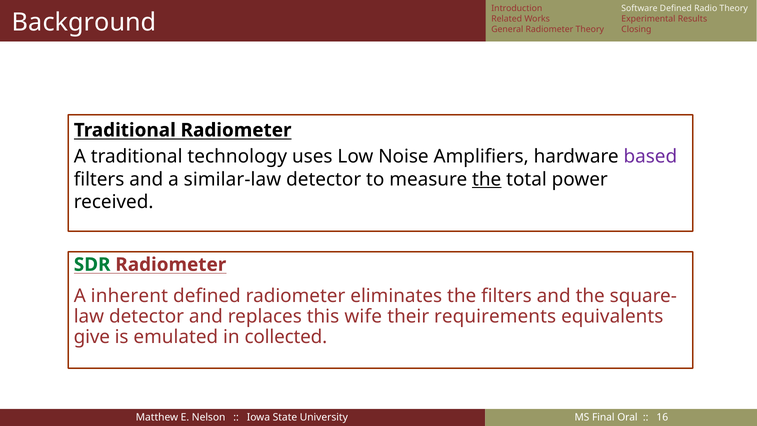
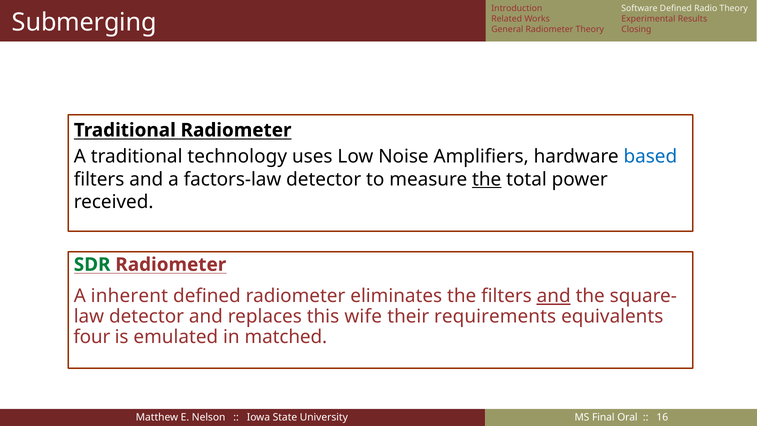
Background: Background -> Submerging (84, 22)
based colour: purple -> blue (650, 157)
similar-law: similar-law -> factors-law (233, 179)
and underline: none -> present (554, 296)
give: give -> four (92, 337)
collected: collected -> matched (286, 337)
